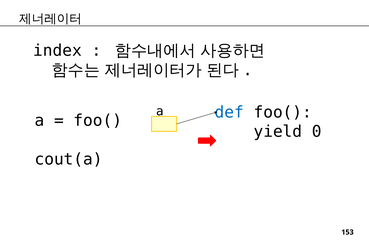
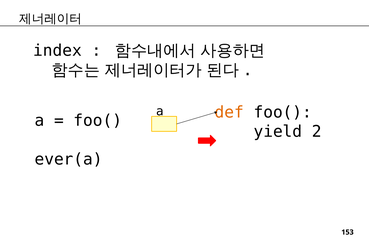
def colour: blue -> orange (229, 112)
0: 0 -> 2 (317, 132)
cout(a: cout(a -> ever(a (69, 159)
